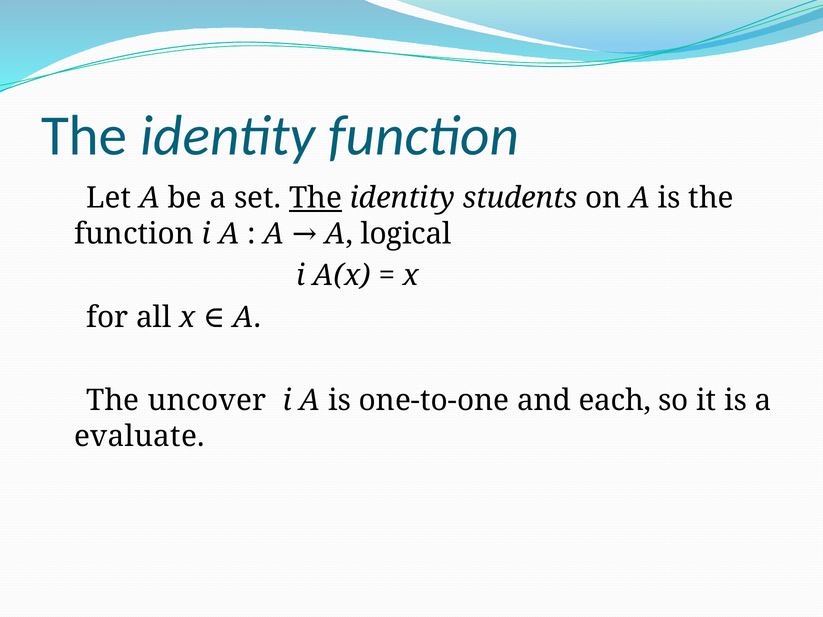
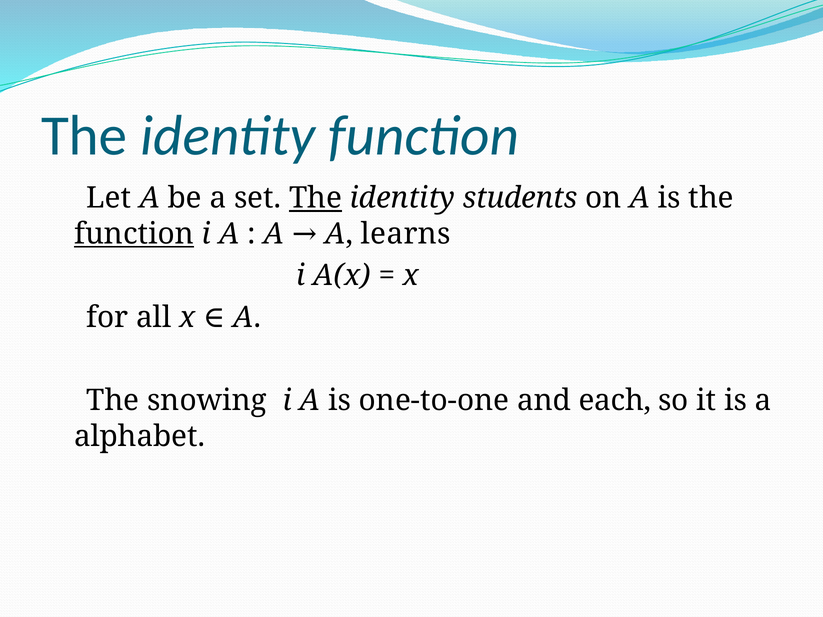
function underline: none -> present (134, 234)
logical: logical -> learns (406, 234)
uncover: uncover -> snowing (207, 401)
evaluate: evaluate -> alphabet (140, 436)
